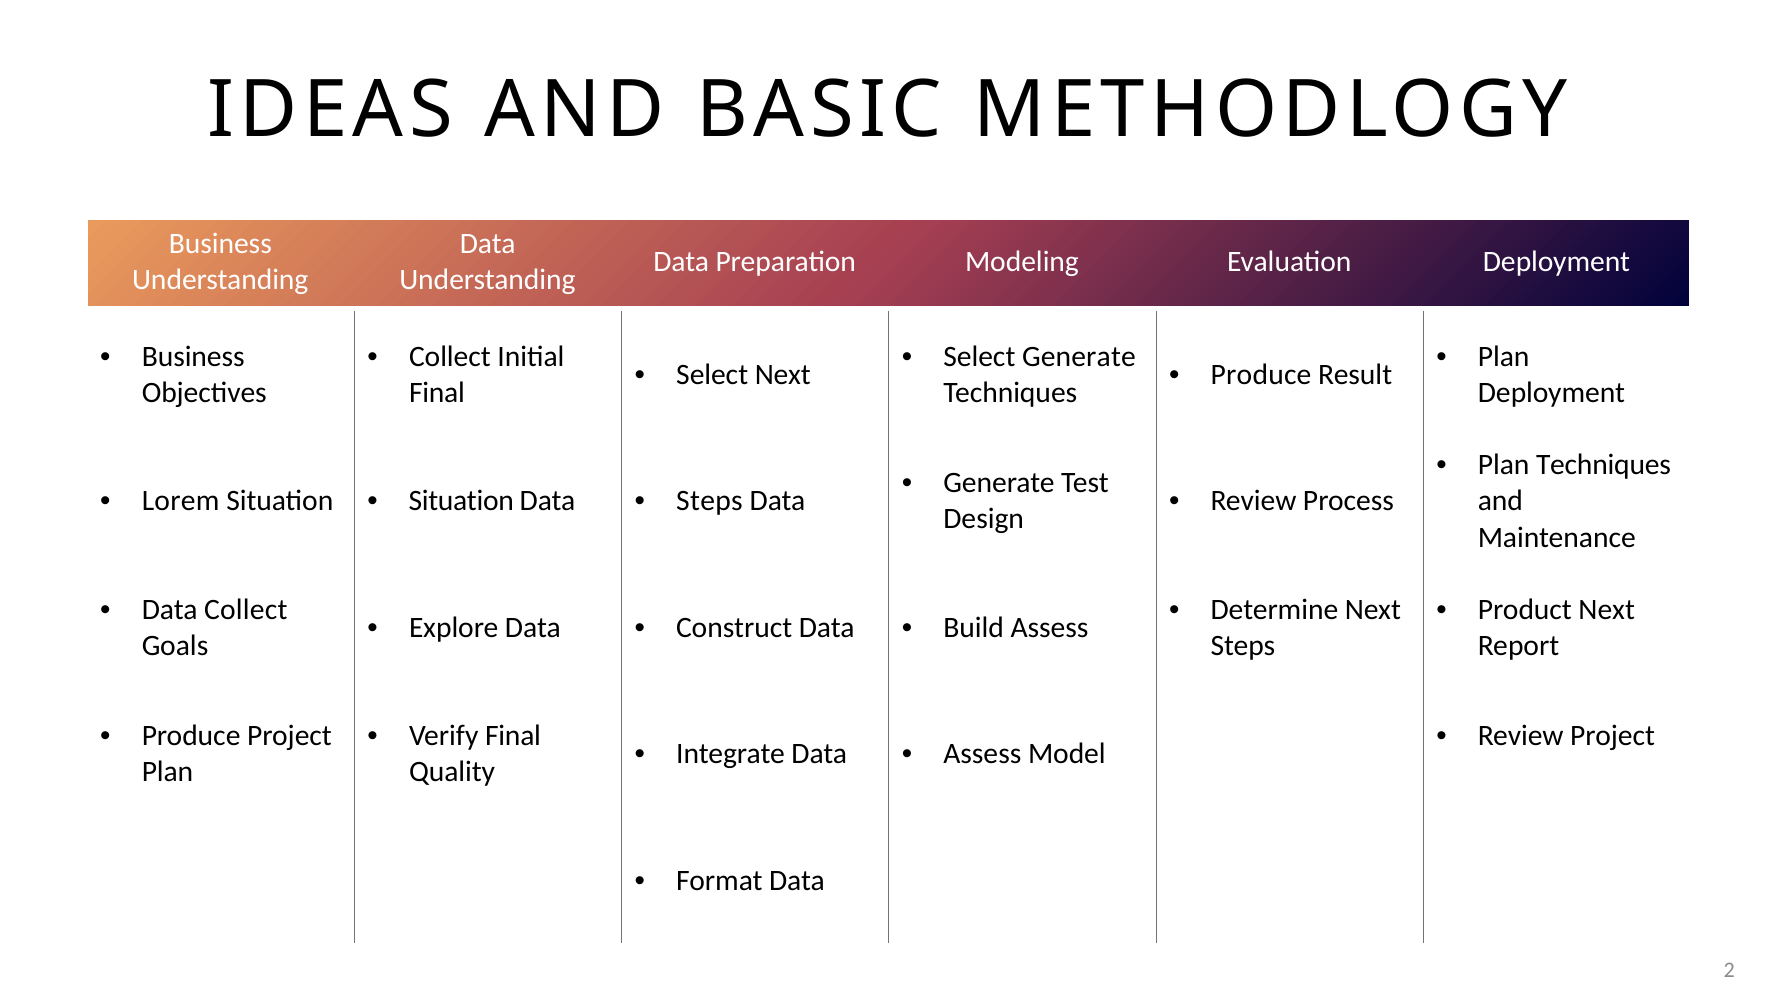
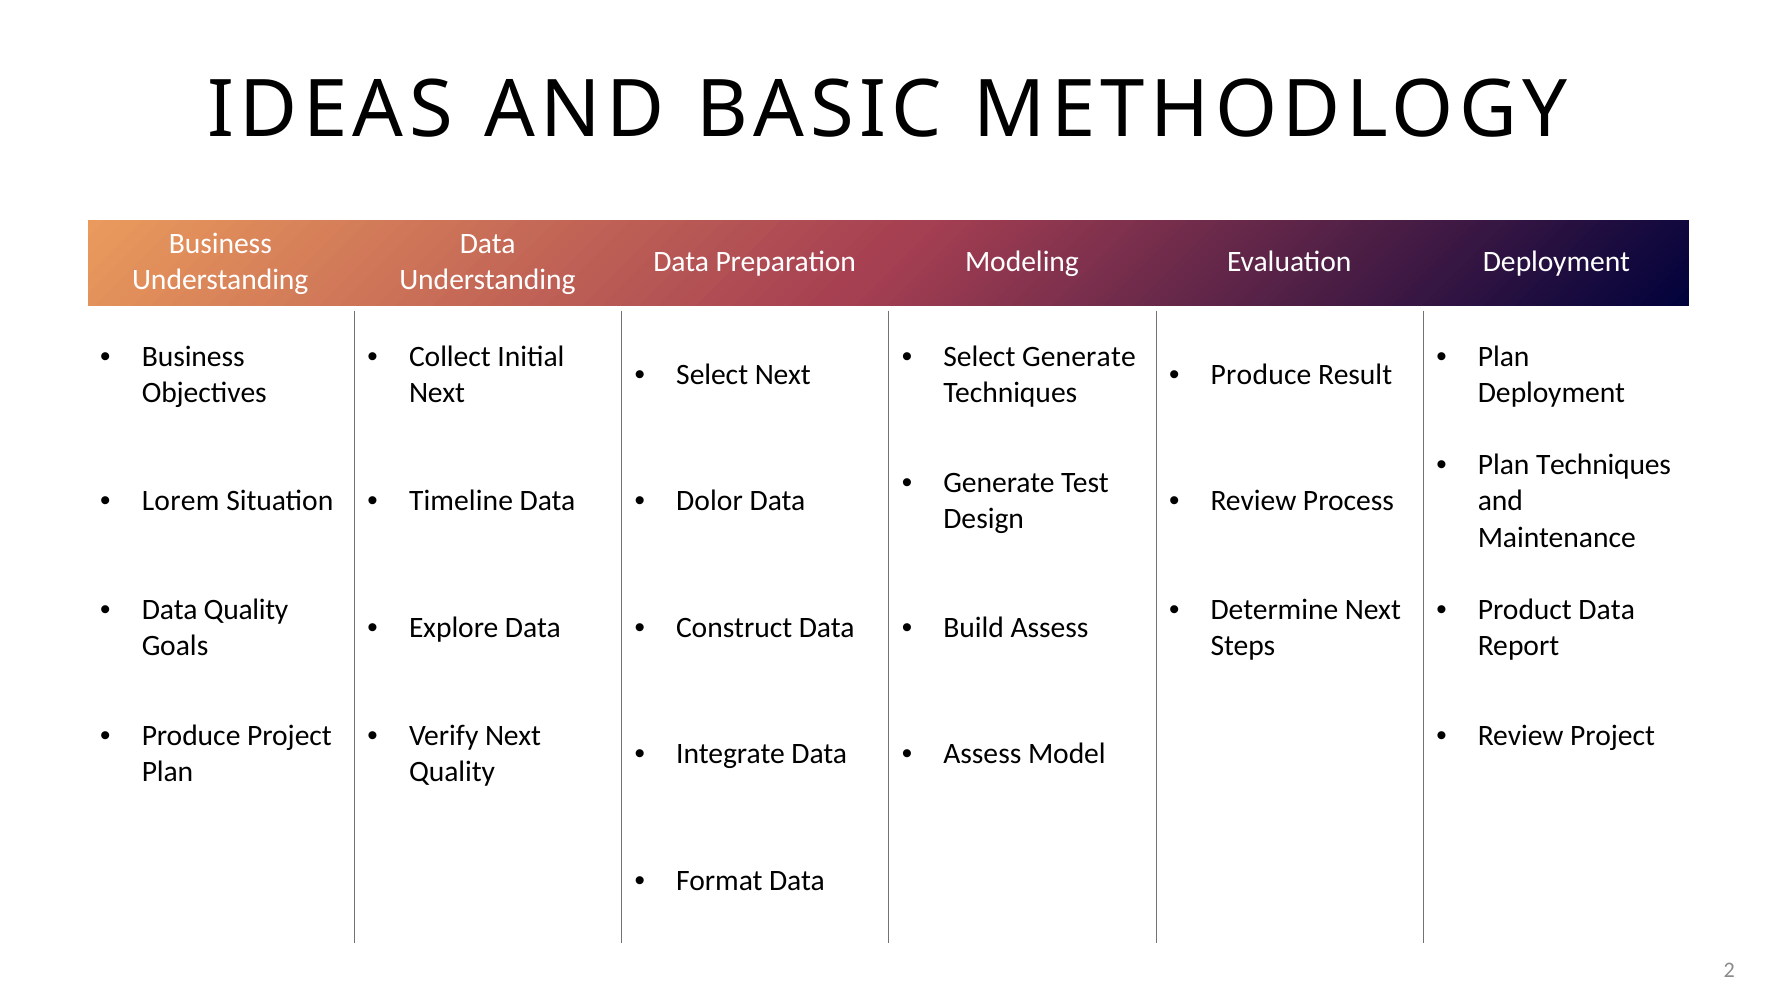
Final: Final -> Next (437, 393)
Situation: Situation -> Timeline (461, 501)
Steps: Steps -> Dolor (710, 501)
Data Collect: Collect -> Quality (246, 610)
Product Next: Next -> Data (1607, 610)
Verify Final: Final -> Next (513, 736)
